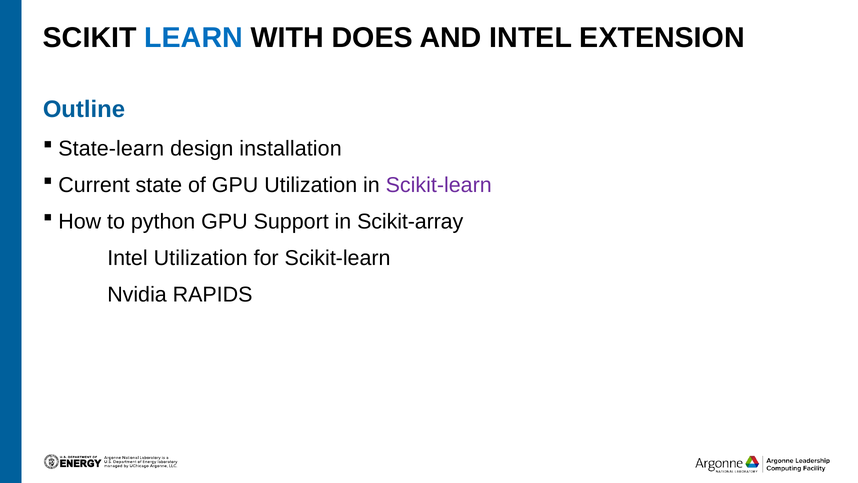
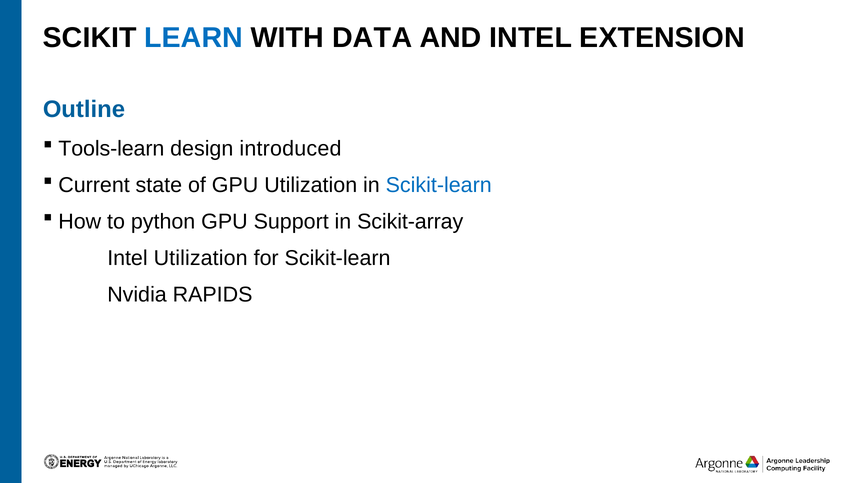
DOES: DOES -> DATA (372, 38)
State-learn: State-learn -> Tools-learn (111, 149)
installation: installation -> introduced (290, 149)
Scikit-learn colour: purple -> blue (439, 185)
